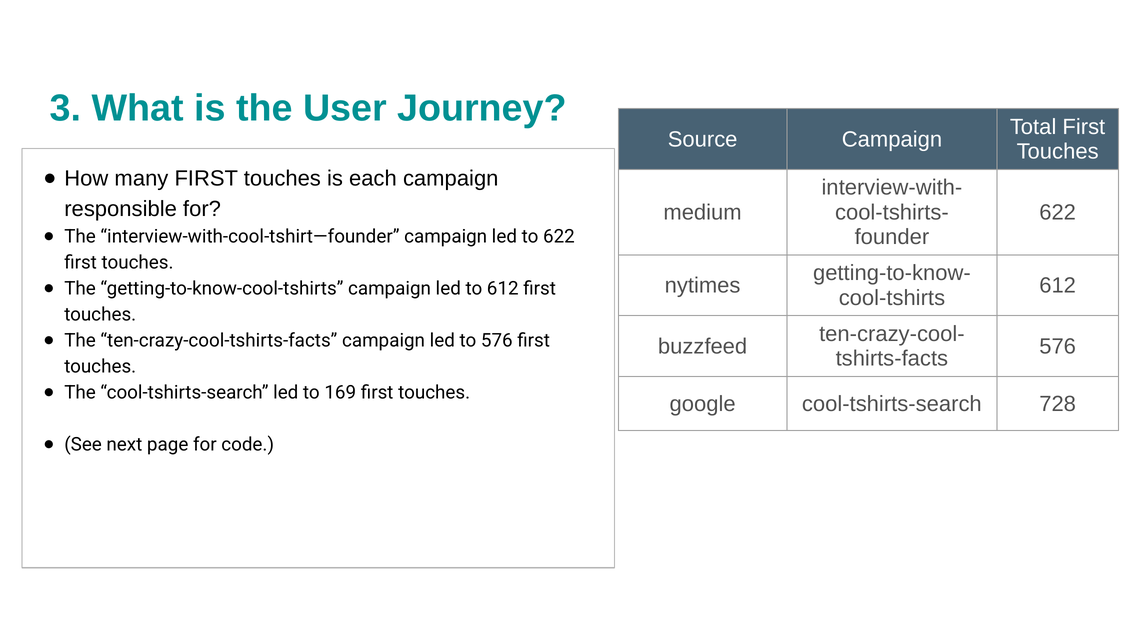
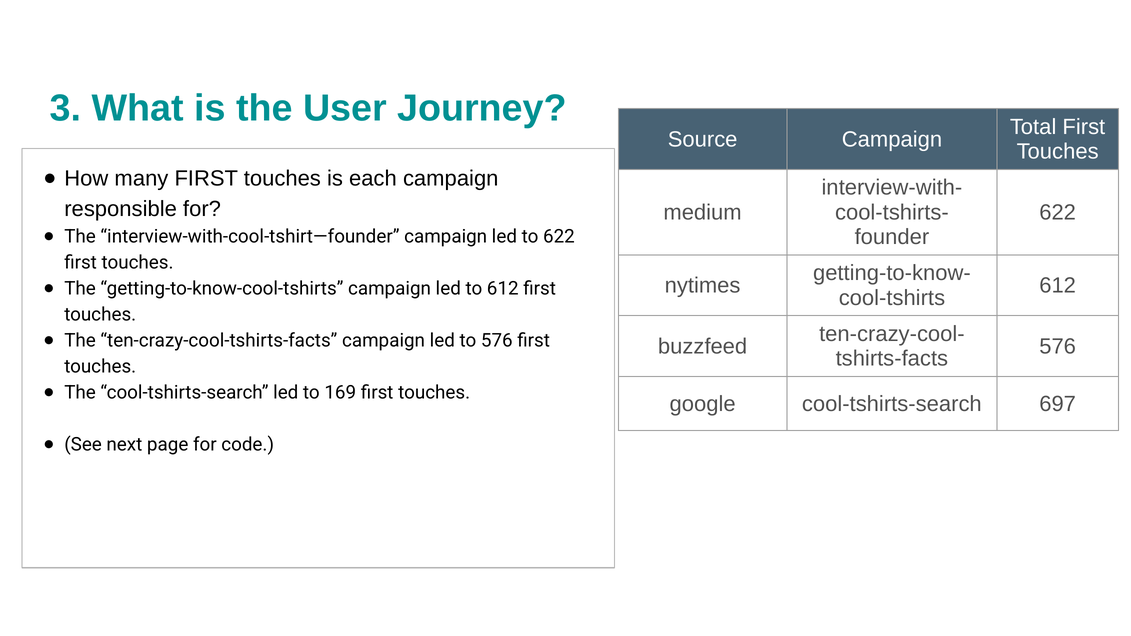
728: 728 -> 697 (1058, 404)
